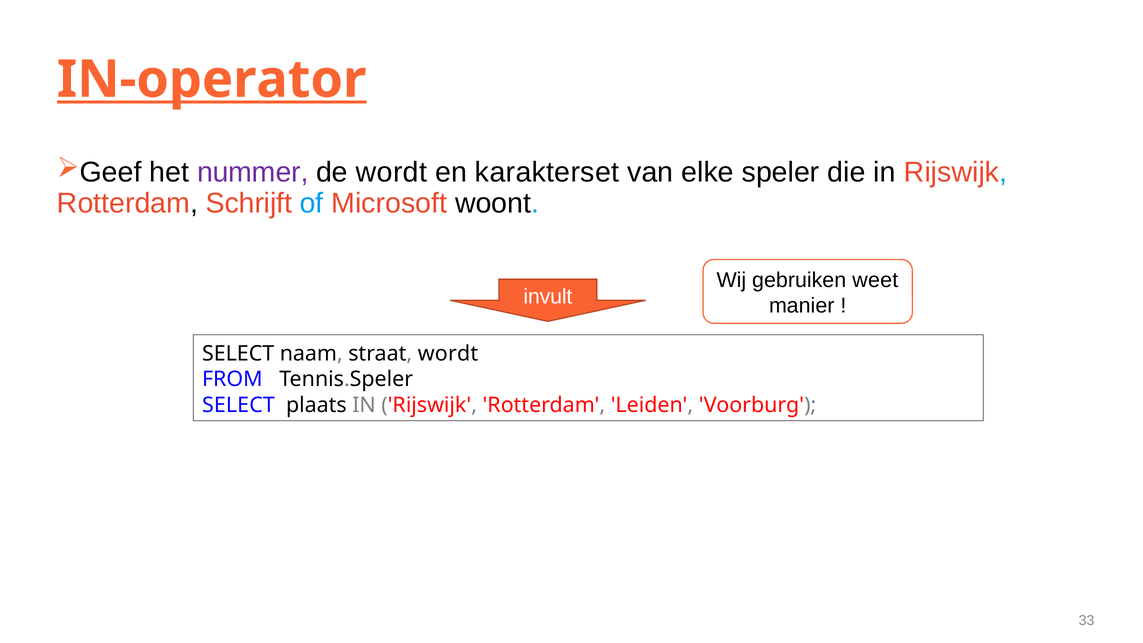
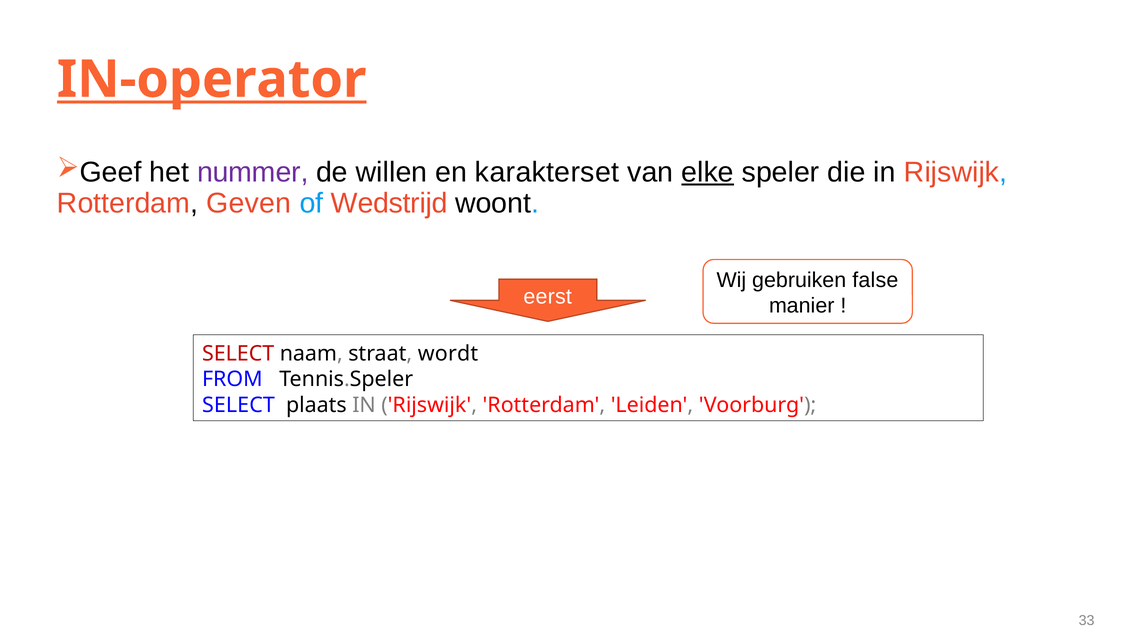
de wordt: wordt -> willen (392, 172)
elke underline: none -> present (708, 172)
Schrijft: Schrijft -> Geven (249, 203)
Microsoft: Microsoft -> Wedstrijd (389, 203)
weet: weet -> false (875, 280)
invult: invult -> eerst (548, 296)
SELECT colour: black -> red (238, 354)
